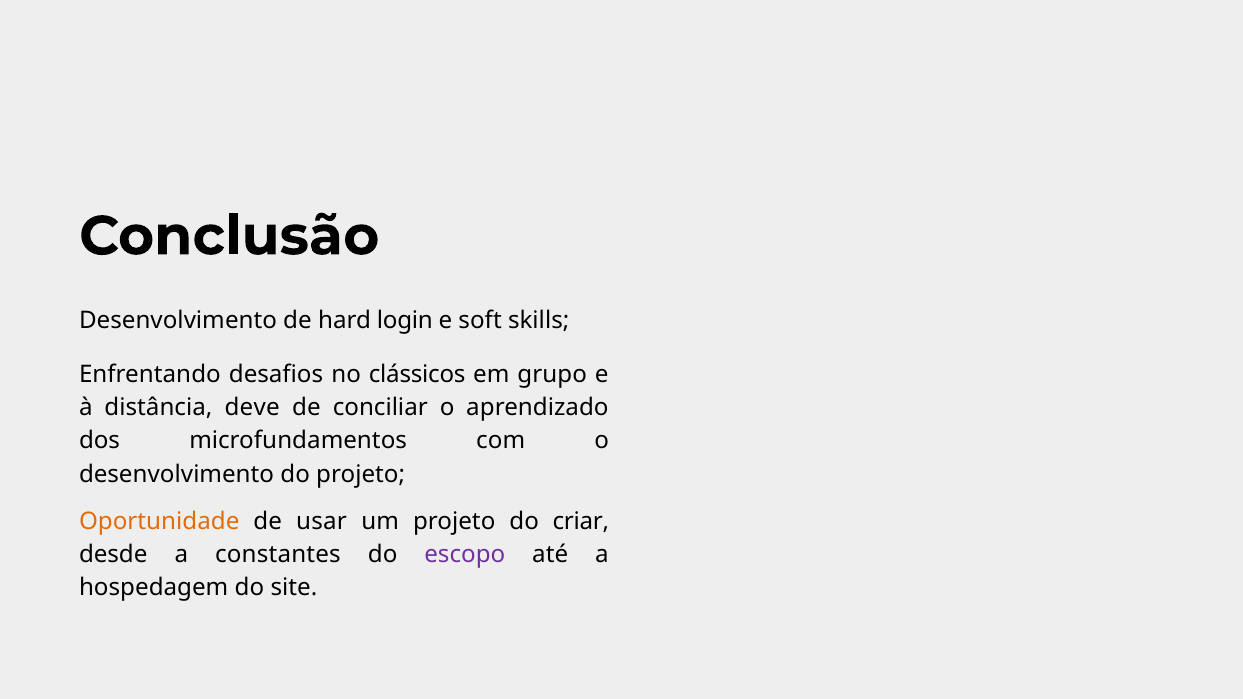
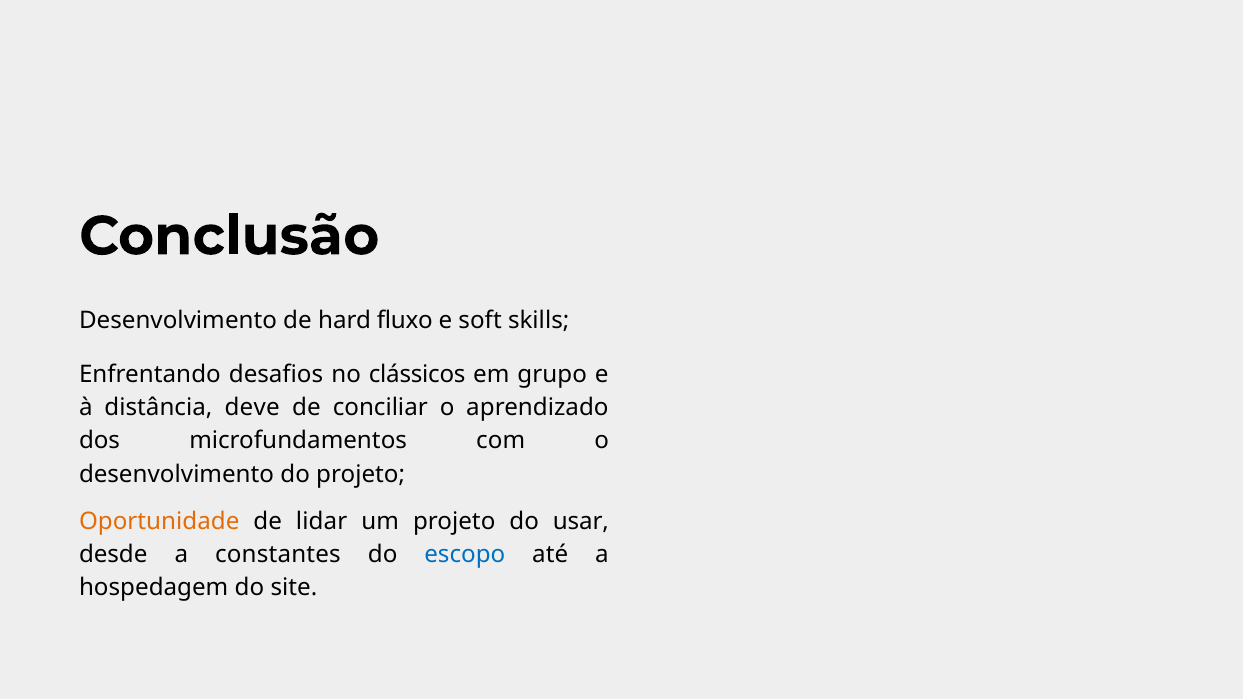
login: login -> fluxo (405, 320)
usar: usar -> lidar (322, 522)
criar: criar -> usar (581, 522)
escopo colour: purple -> blue (465, 555)
